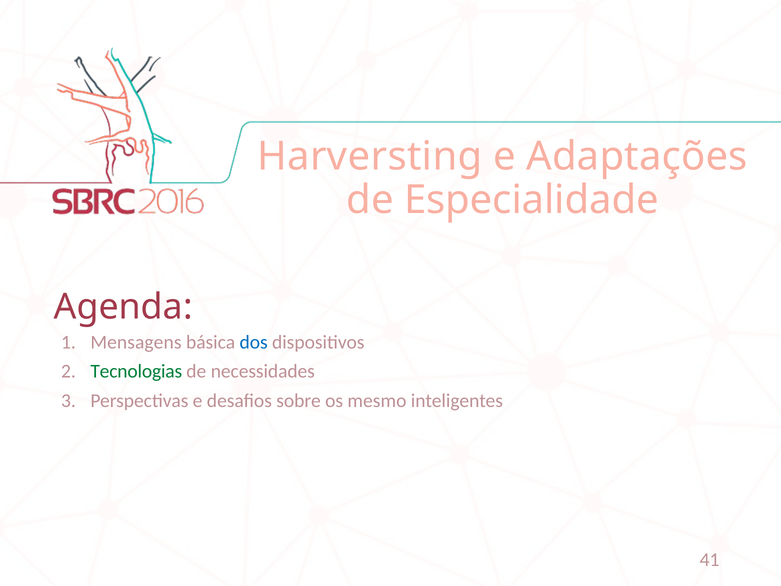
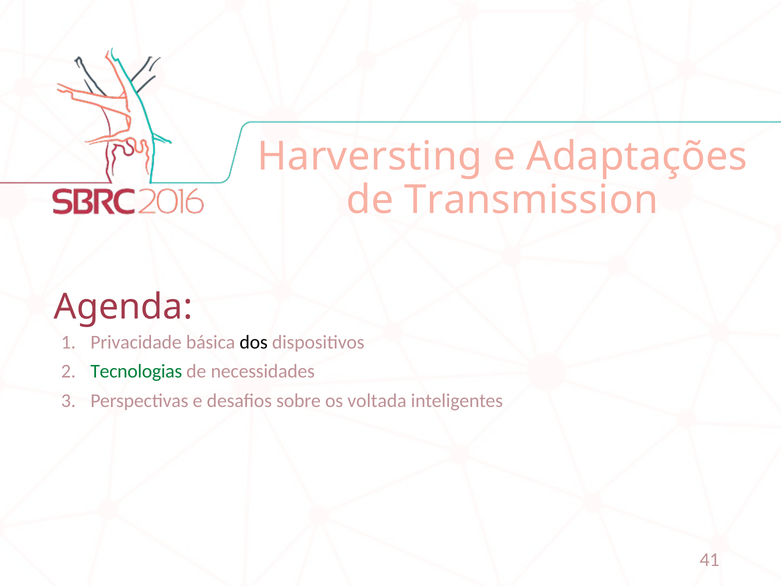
Especialidade: Especialidade -> Transmission (531, 200)
Mensagens: Mensagens -> Privacidade (136, 342)
dos colour: blue -> black (254, 342)
mesmo: mesmo -> voltada (377, 400)
